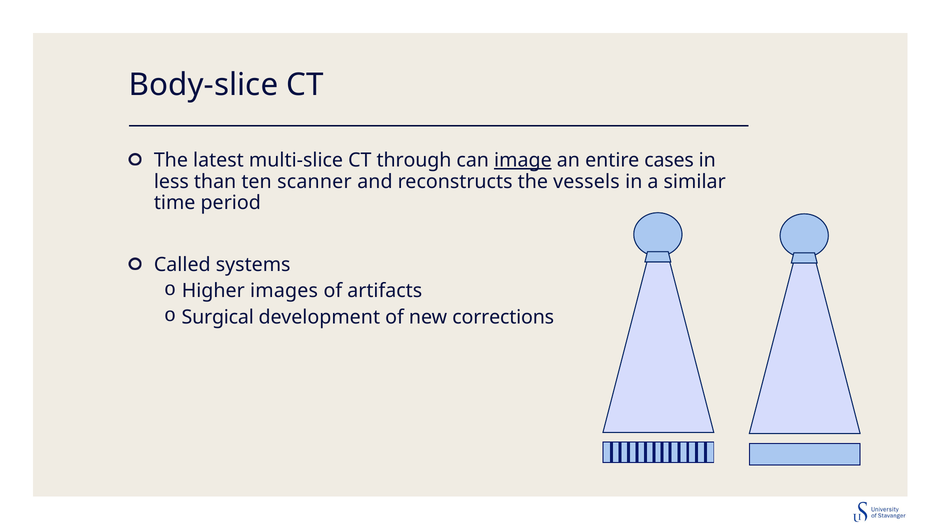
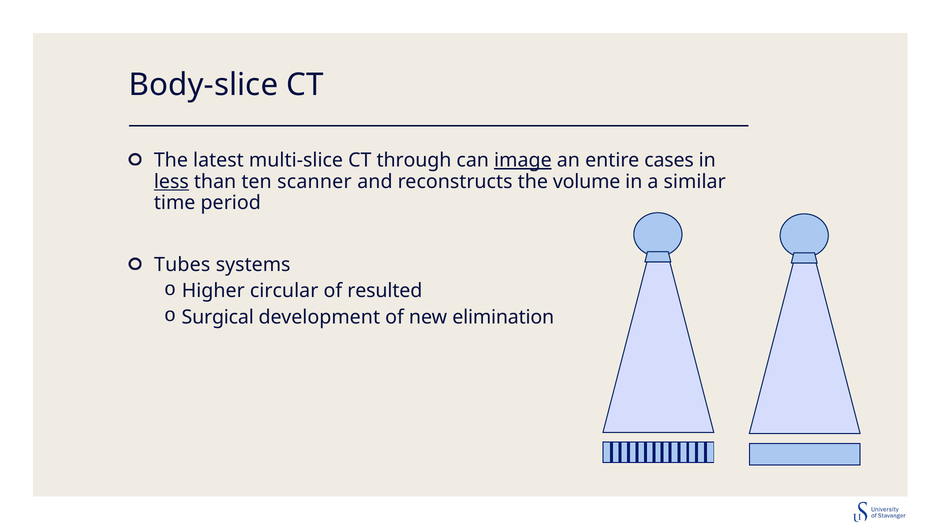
less underline: none -> present (171, 181)
vessels: vessels -> volume (587, 181)
Called: Called -> Tubes (182, 265)
images: images -> circular (284, 291)
artifacts: artifacts -> resulted (385, 291)
corrections: corrections -> elimination (503, 317)
